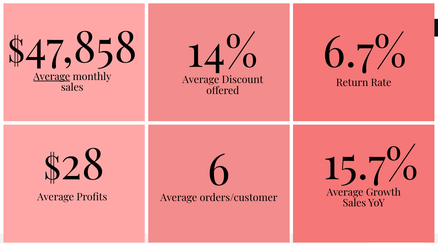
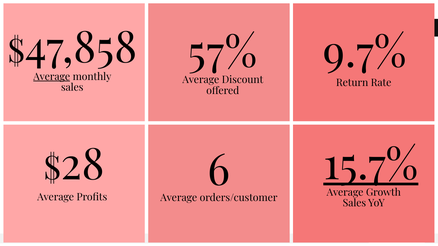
14%: 14% -> 57% (223, 53)
6.7%: 6.7% -> 9.7% (365, 53)
15.7% underline: none -> present (371, 166)
